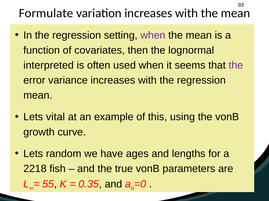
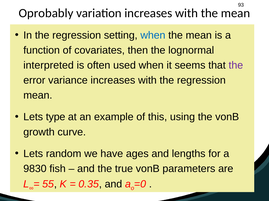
Formulate: Formulate -> Oprobably (46, 13)
when colour: purple -> blue (153, 35)
vital: vital -> type (56, 117)
2218: 2218 -> 9830 (35, 169)
